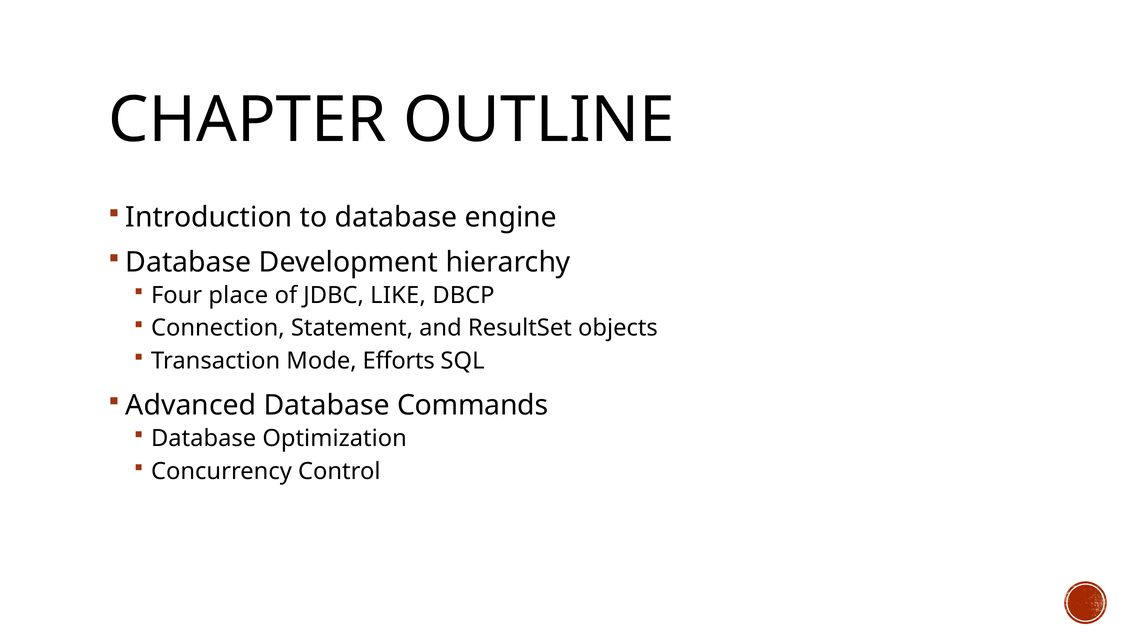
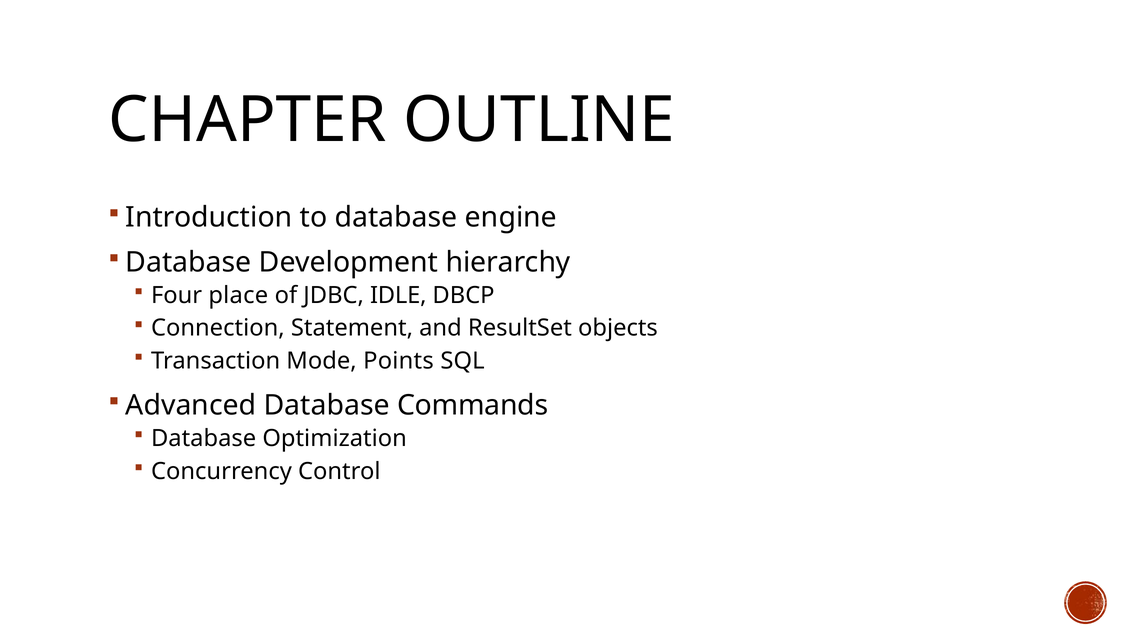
LIKE: LIKE -> IDLE (398, 295)
Efforts: Efforts -> Points (398, 361)
